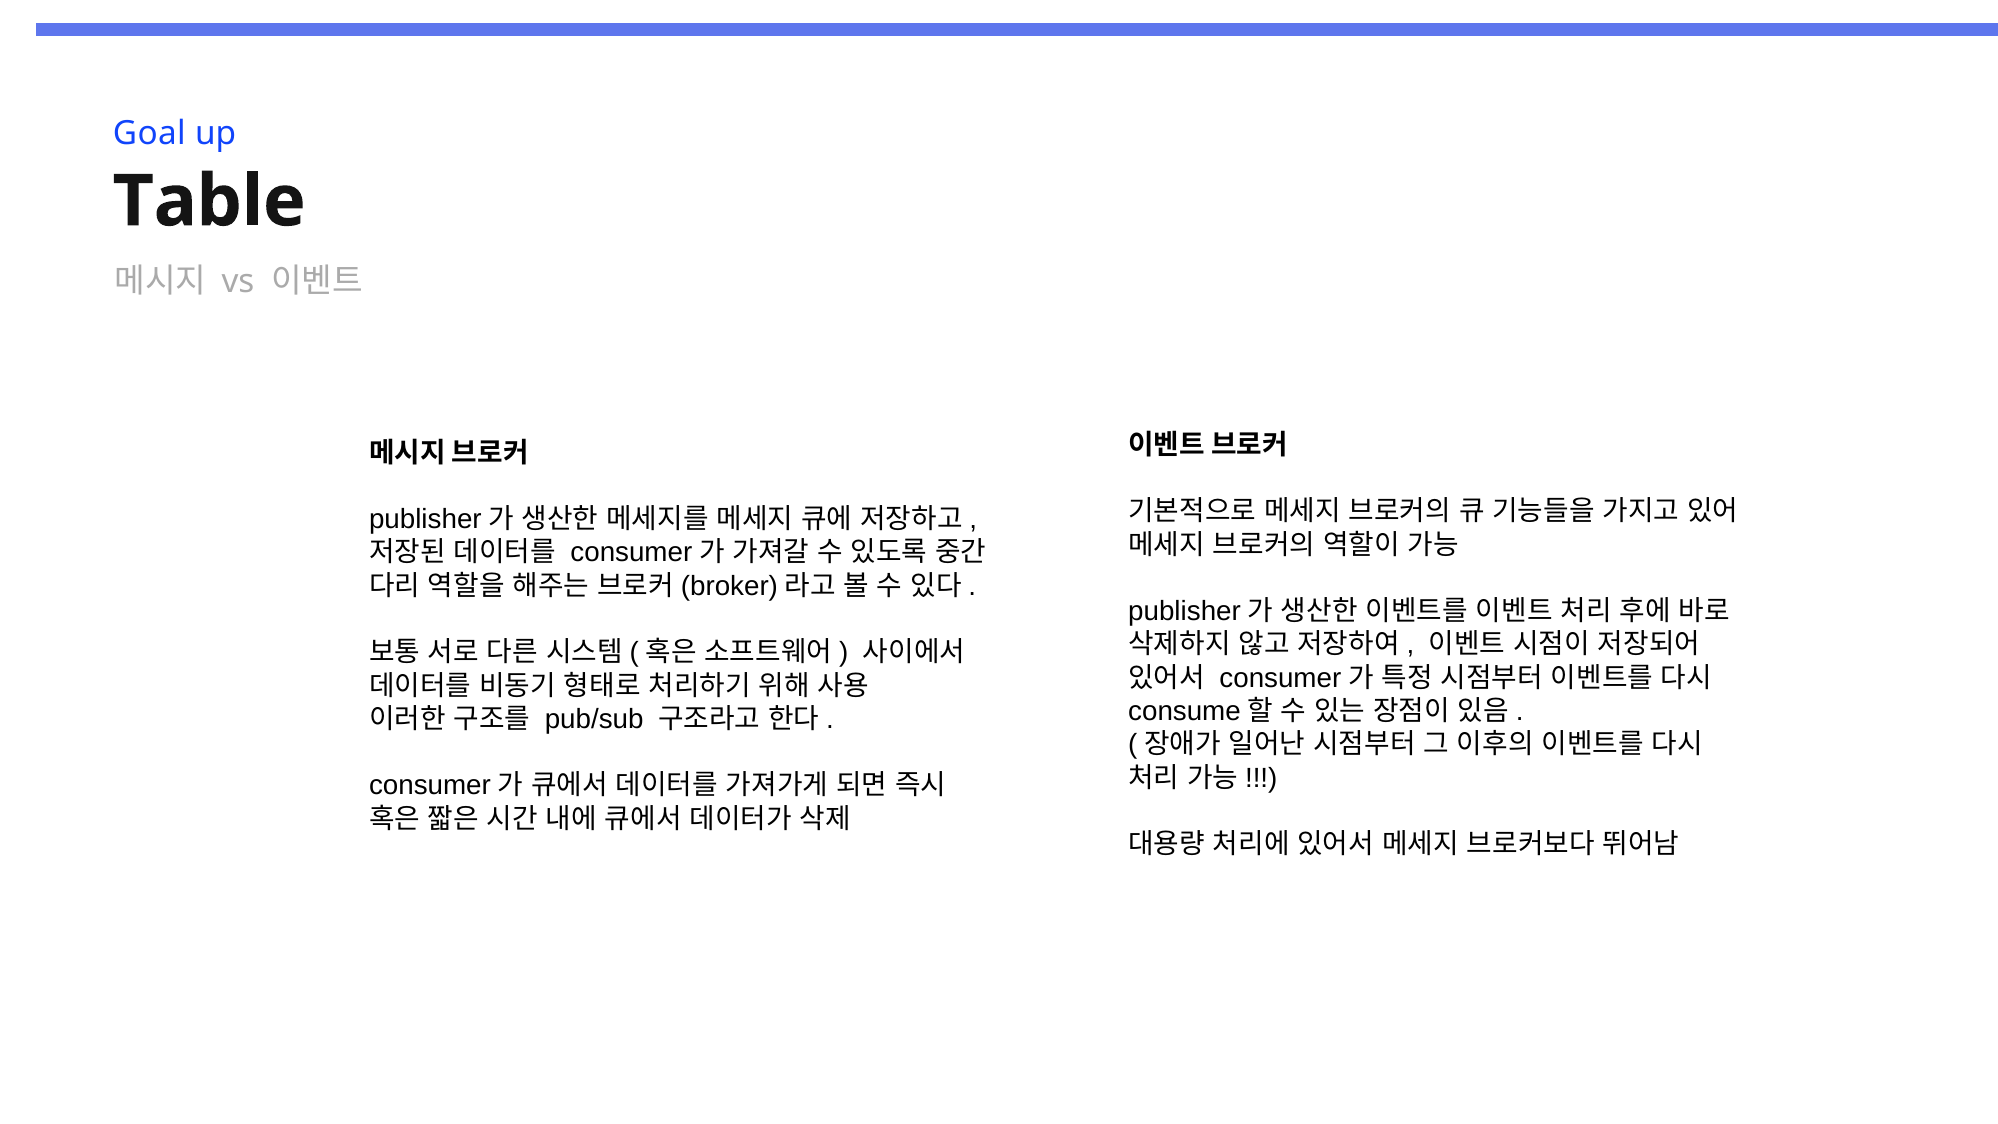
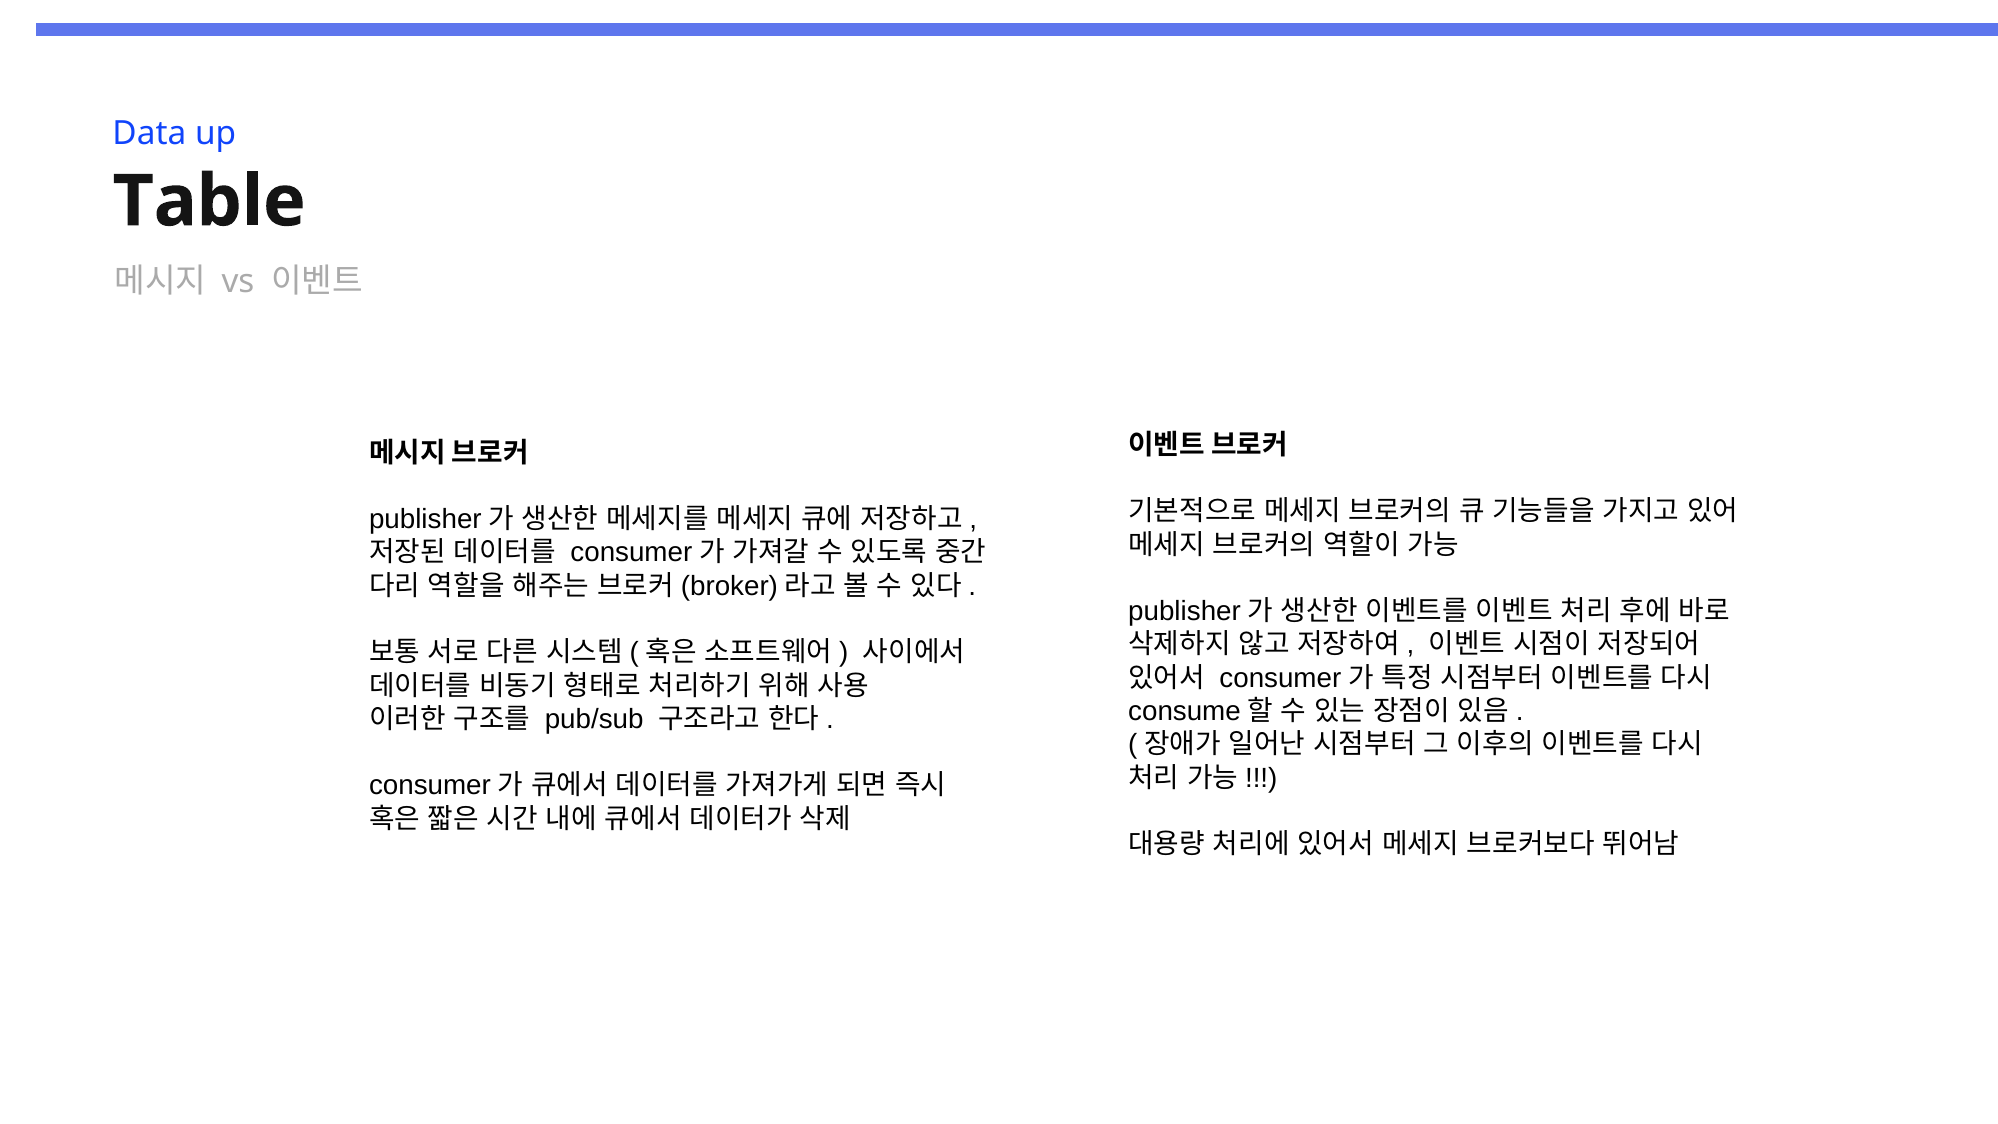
Goal: Goal -> Data (149, 133)
